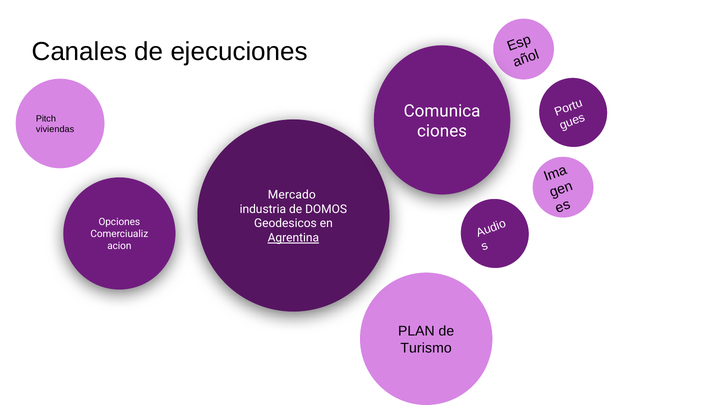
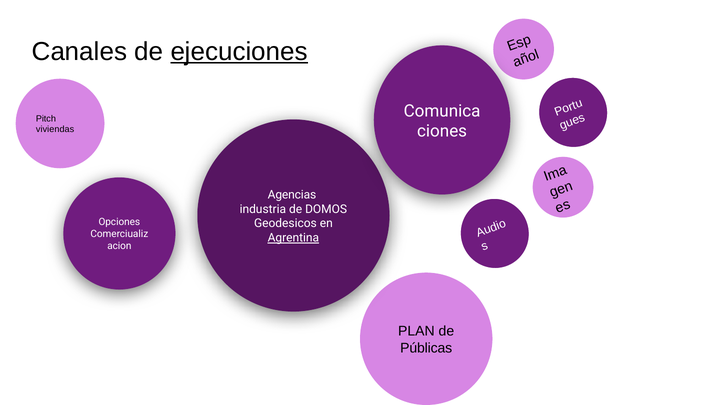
ejecuciones underline: none -> present (239, 52)
Mercado: Mercado -> Agencias (292, 195)
Turismo: Turismo -> Públicas (426, 348)
